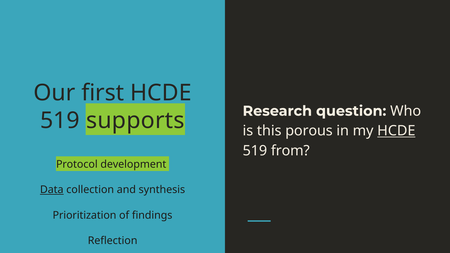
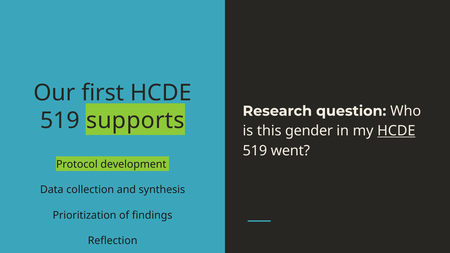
porous: porous -> gender (309, 131)
from: from -> went (290, 151)
Data underline: present -> none (52, 190)
